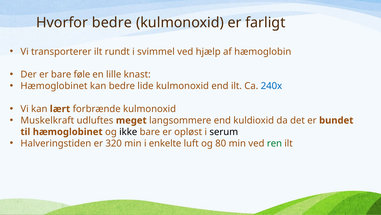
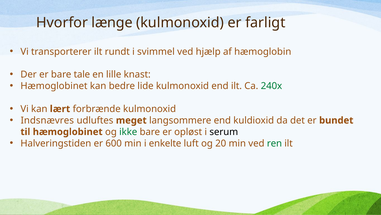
Hvorfor bedre: bedre -> længe (112, 22)
føle: føle -> tale (82, 74)
240x colour: blue -> green (271, 86)
Muskelkraft: Muskelkraft -> Indsnævres (47, 120)
ikke colour: black -> green (128, 131)
320: 320 -> 600 (114, 143)
80: 80 -> 20 (221, 143)
